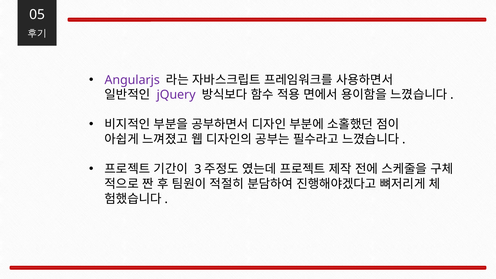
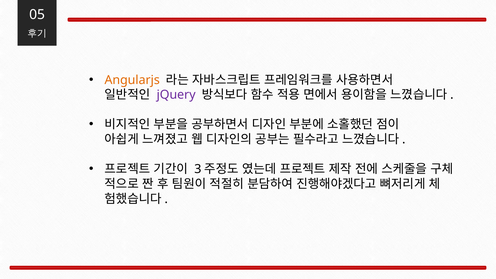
Angularjs colour: purple -> orange (132, 80)
